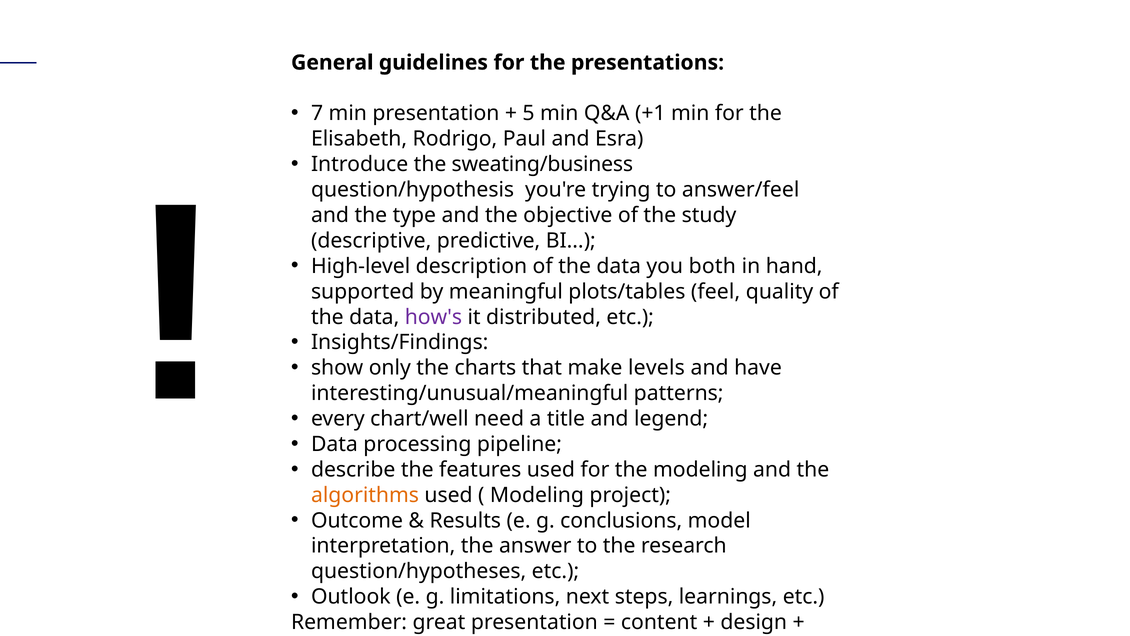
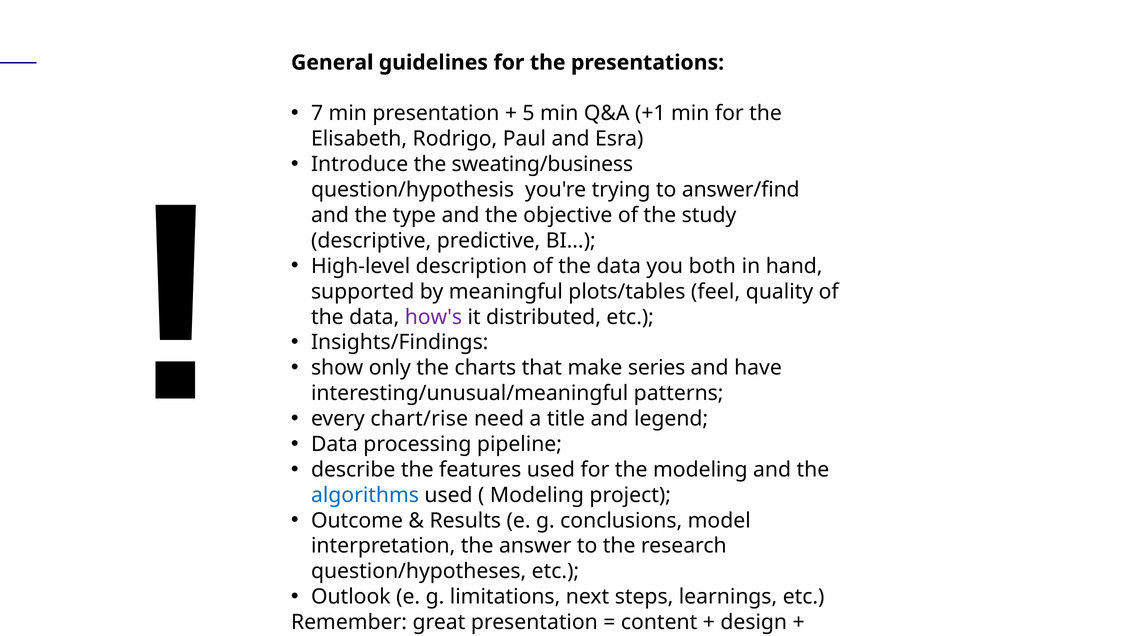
answer/feel: answer/feel -> answer/find (741, 190)
levels: levels -> series (657, 368)
chart/well: chart/well -> chart/rise (419, 419)
algorithms colour: orange -> blue (365, 495)
